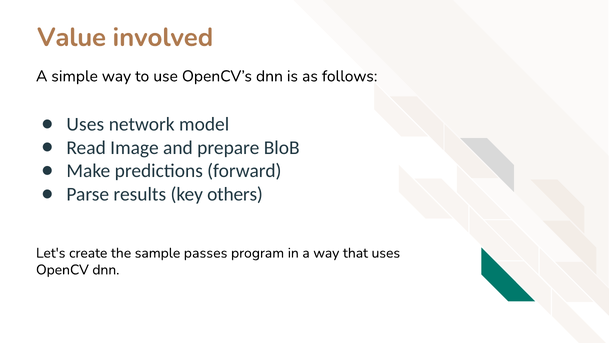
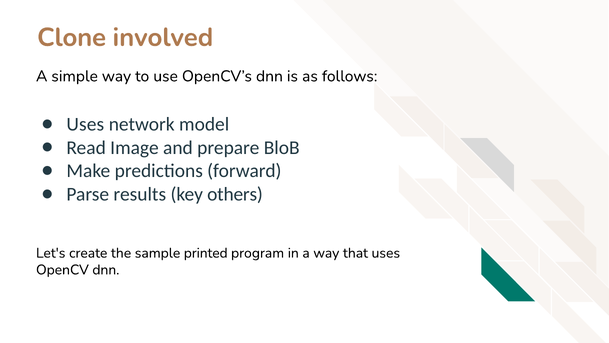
Value: Value -> Clone (72, 37)
passes: passes -> printed (206, 253)
